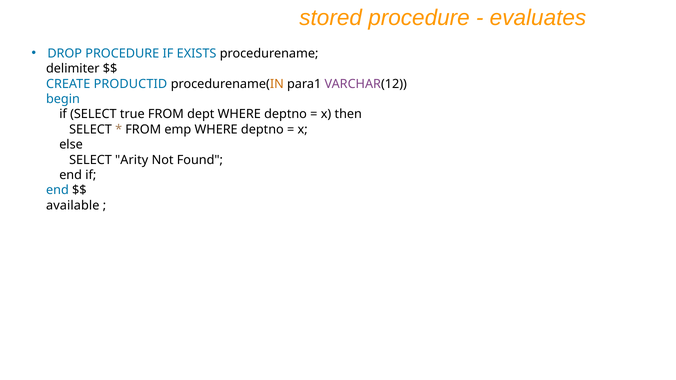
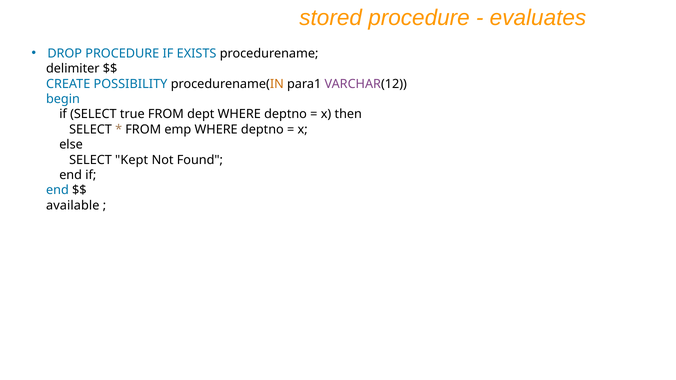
PRODUCTID: PRODUCTID -> POSSIBILITY (130, 84)
Arity: Arity -> Kept (132, 160)
